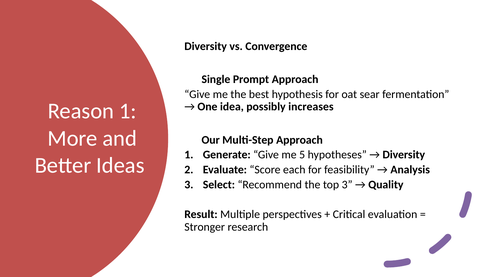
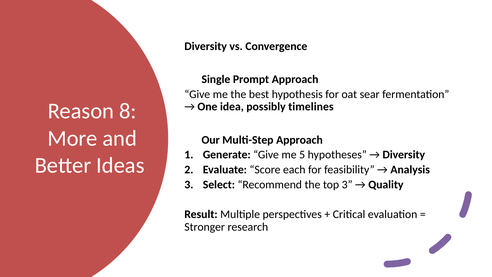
Reason 1: 1 -> 8 (128, 111)
increases: increases -> timelines (311, 107)
